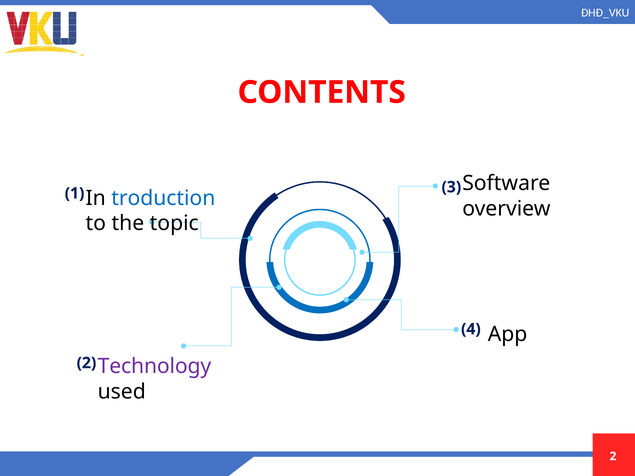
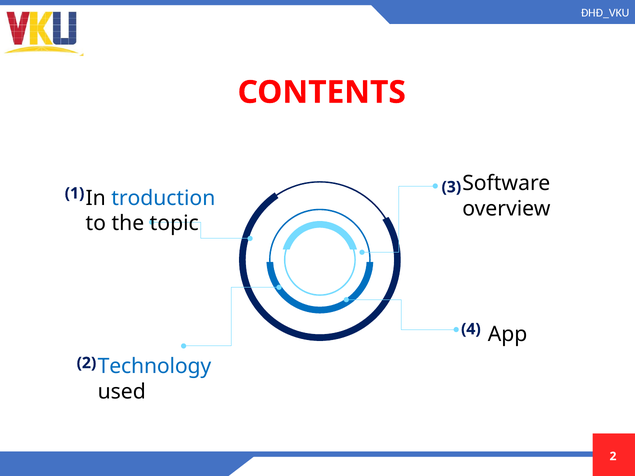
Technology colour: purple -> blue (154, 367)
